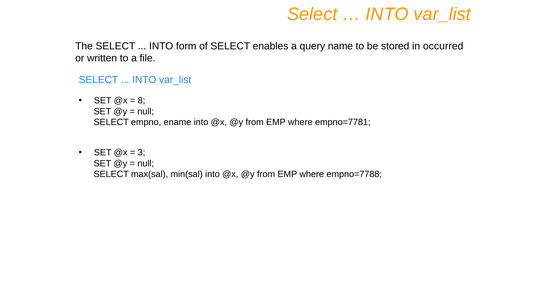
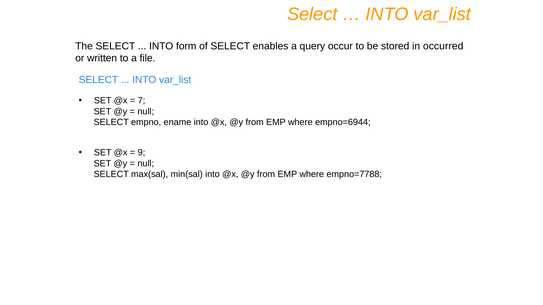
name: name -> occur (340, 46)
8: 8 -> 7 (142, 101)
empno=7781: empno=7781 -> empno=6944 (343, 122)
3: 3 -> 9 (142, 153)
